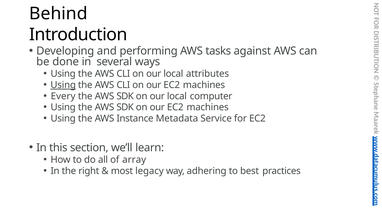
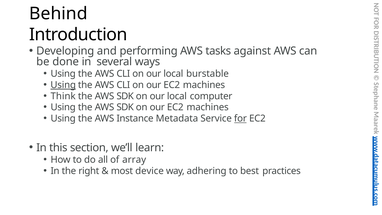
attributes: attributes -> burstable (208, 74)
Every: Every -> Think (63, 96)
for underline: none -> present (240, 119)
legacy: legacy -> device (150, 171)
